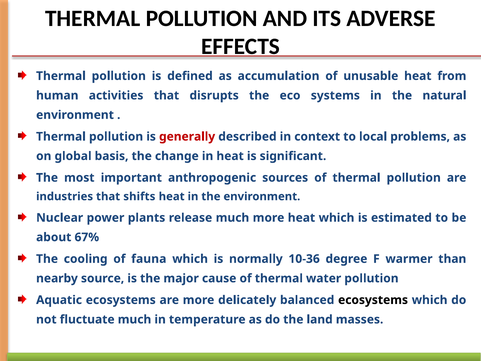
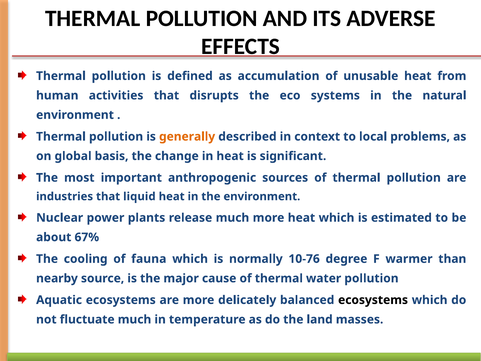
generally colour: red -> orange (187, 136)
shifts: shifts -> liquid (139, 196)
10-36: 10-36 -> 10-76 (304, 259)
